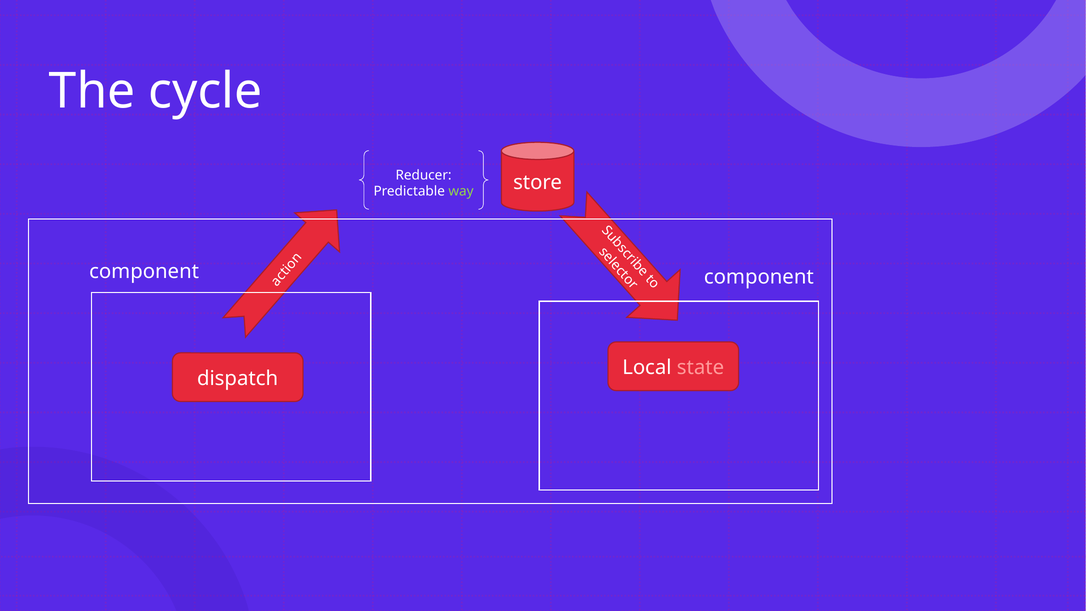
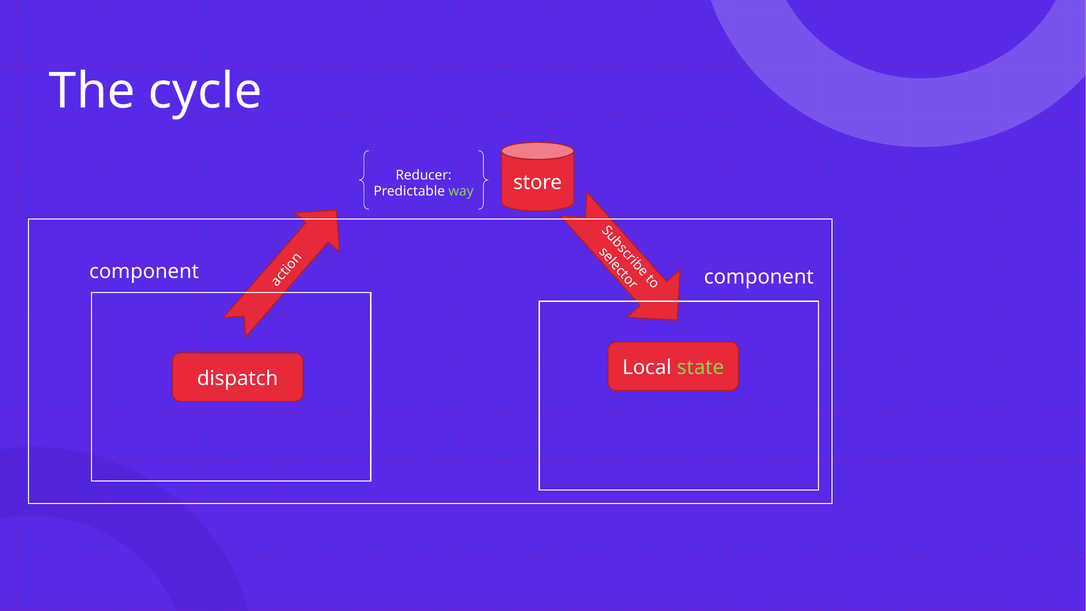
state colour: pink -> light green (701, 368)
